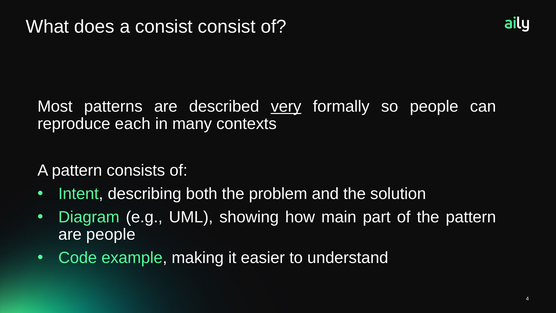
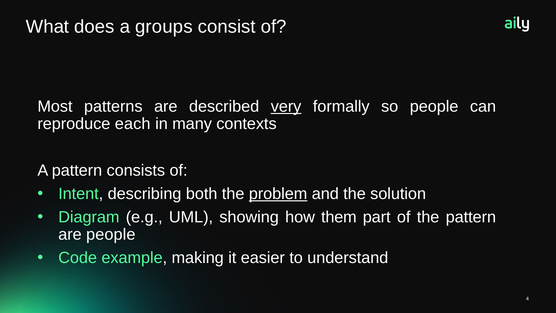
a consist: consist -> groups (164, 27)
problem underline: none -> present (278, 194)
main: main -> them (339, 217)
